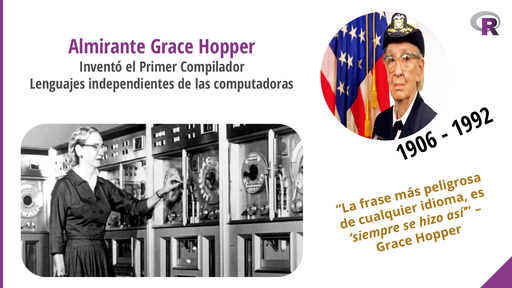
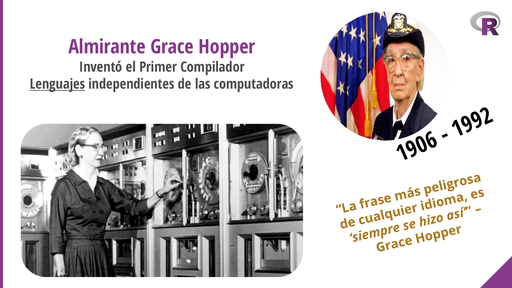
Lenguajes underline: none -> present (57, 84)
